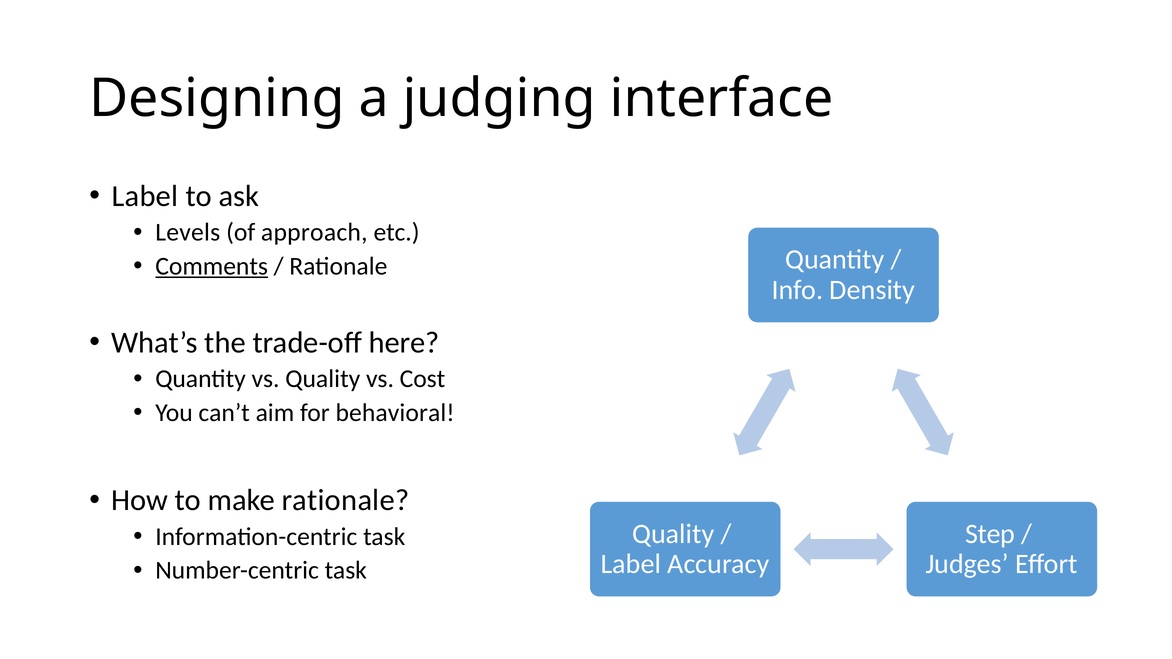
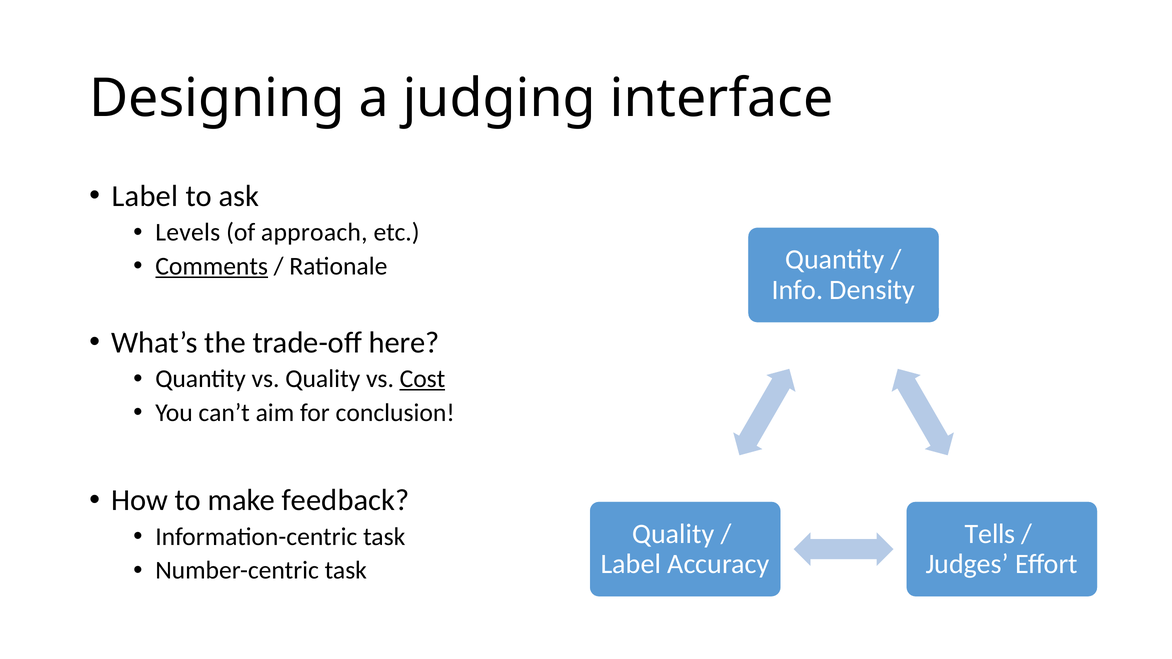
Cost underline: none -> present (422, 379)
behavioral: behavioral -> conclusion (395, 413)
make rationale: rationale -> feedback (345, 501)
Step: Step -> Tells (990, 534)
